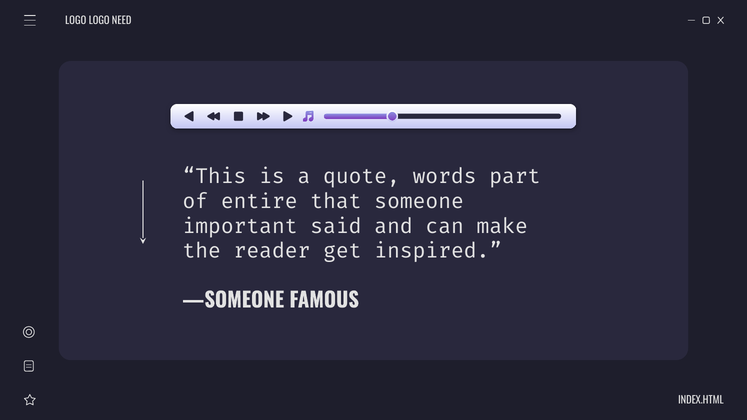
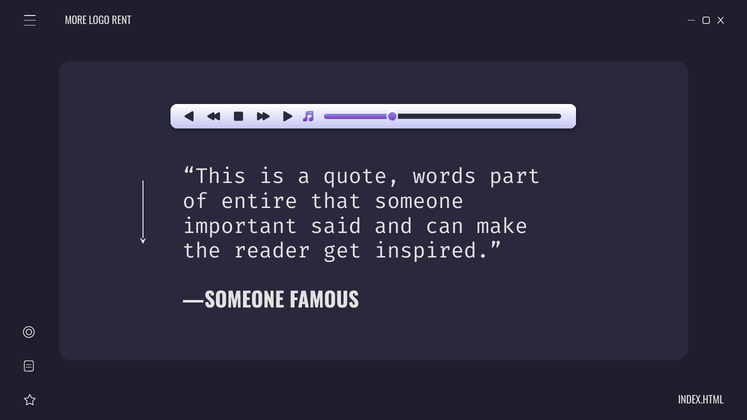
LOGO: LOGO -> MORE (76, 21)
NEED: NEED -> RENT (122, 21)
